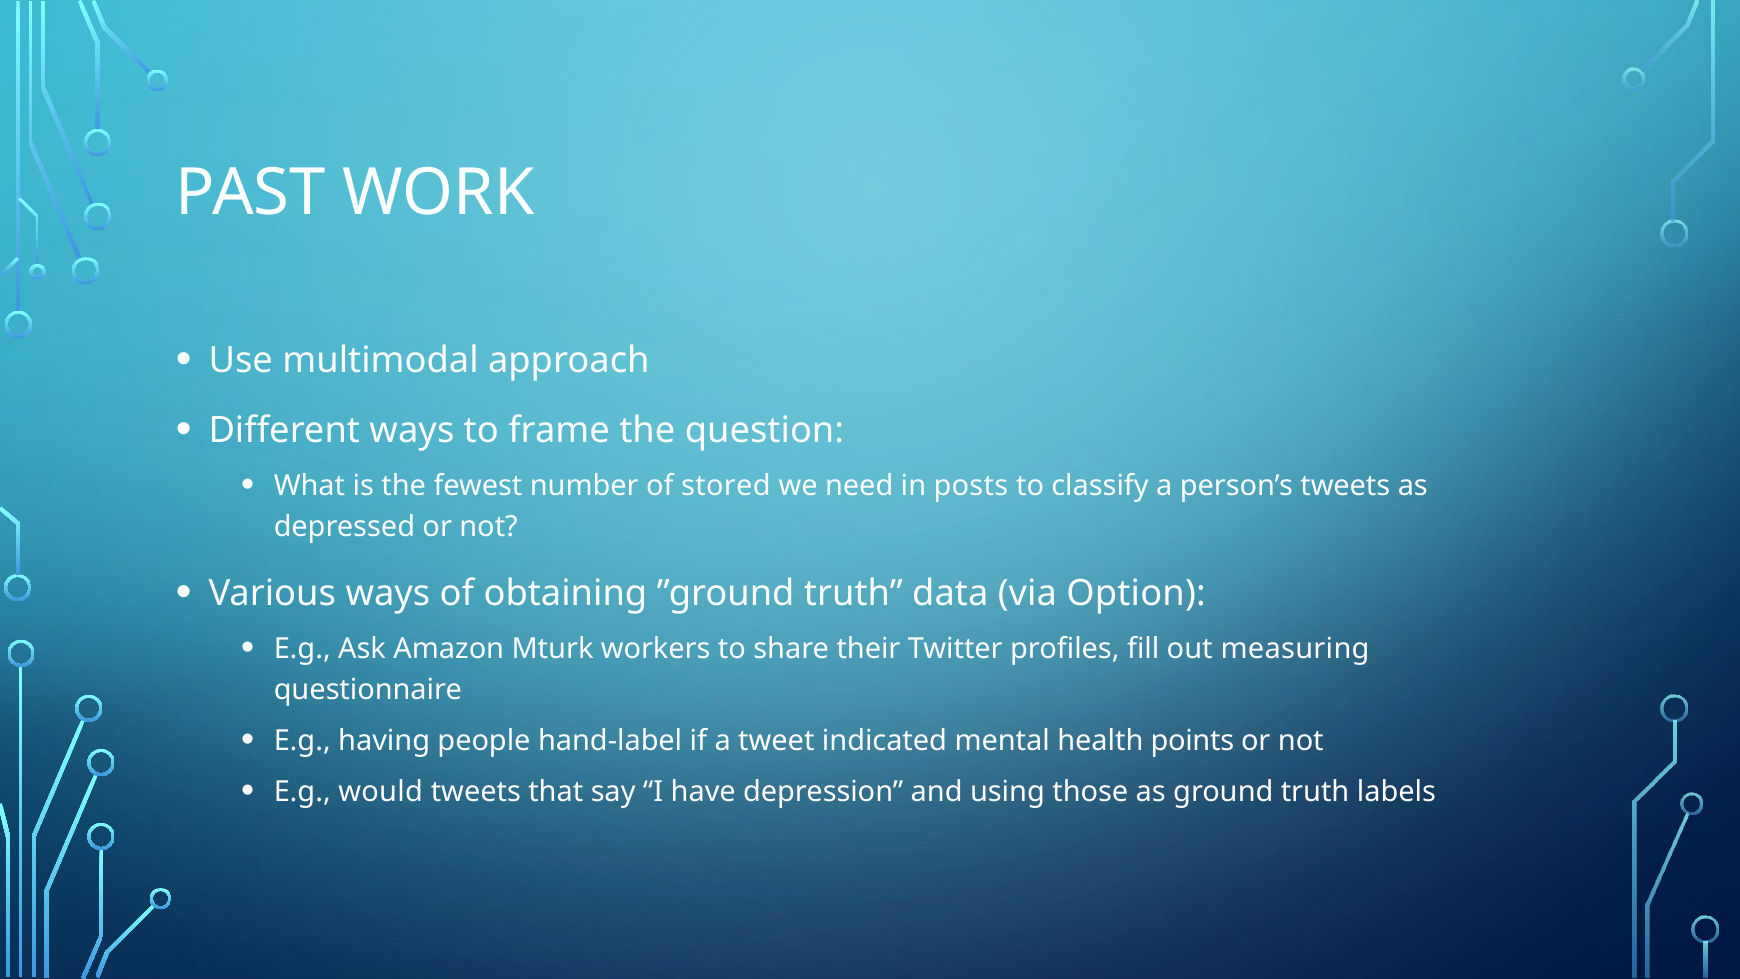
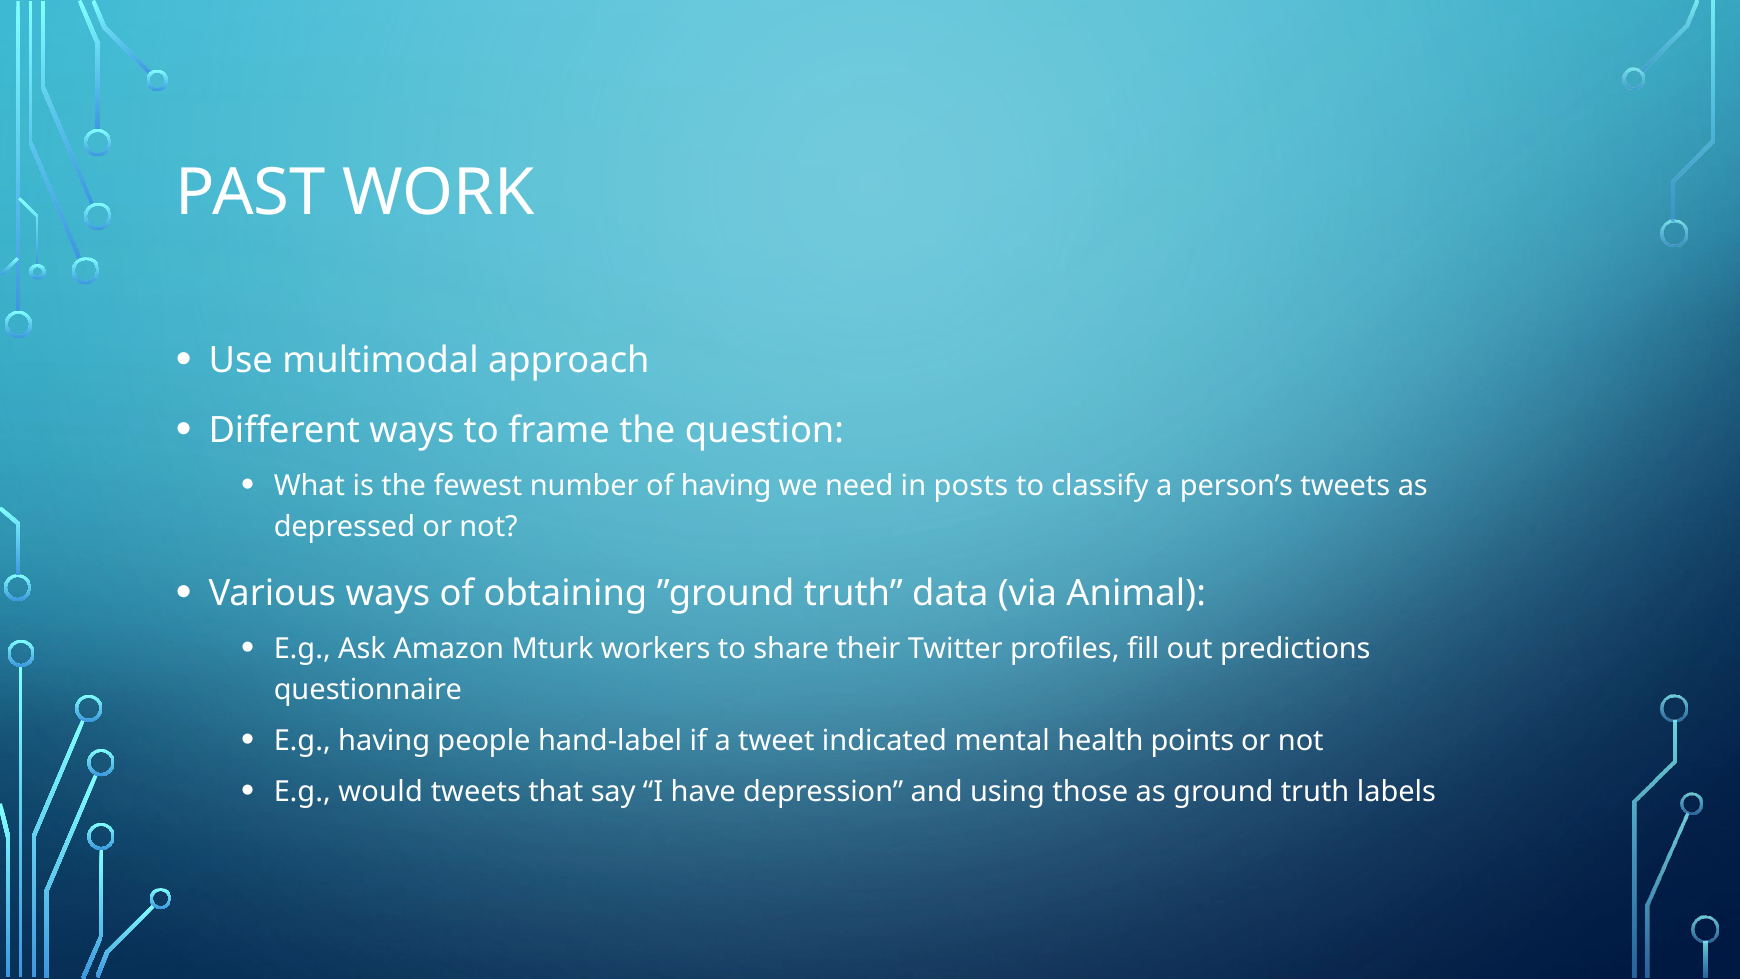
of stored: stored -> having (726, 486)
Option: Option -> Animal (1136, 594)
measuring: measuring -> predictions (1295, 648)
